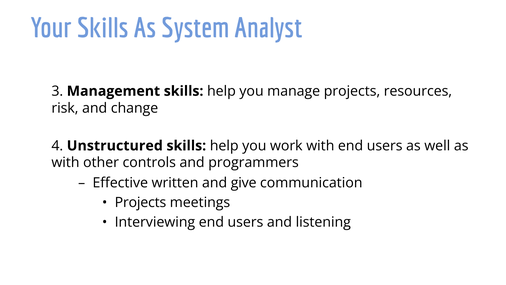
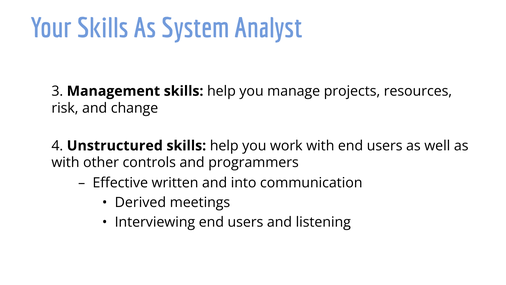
give: give -> into (244, 183)
Projects: Projects -> Derived (140, 202)
